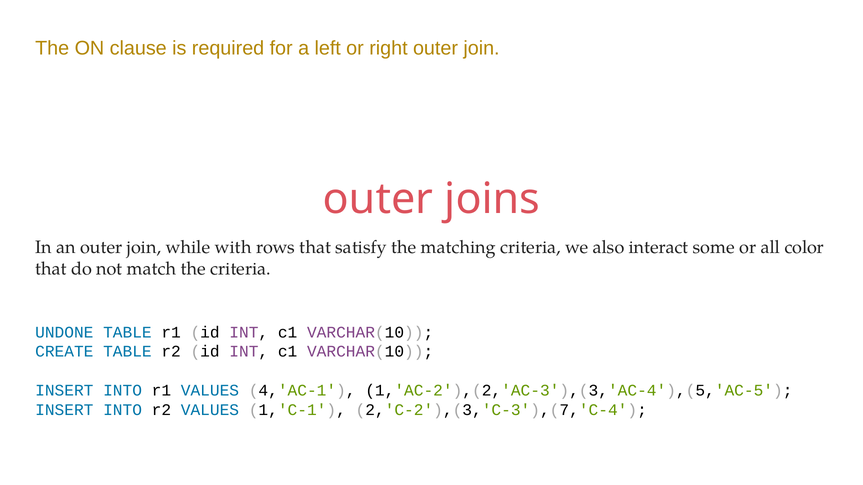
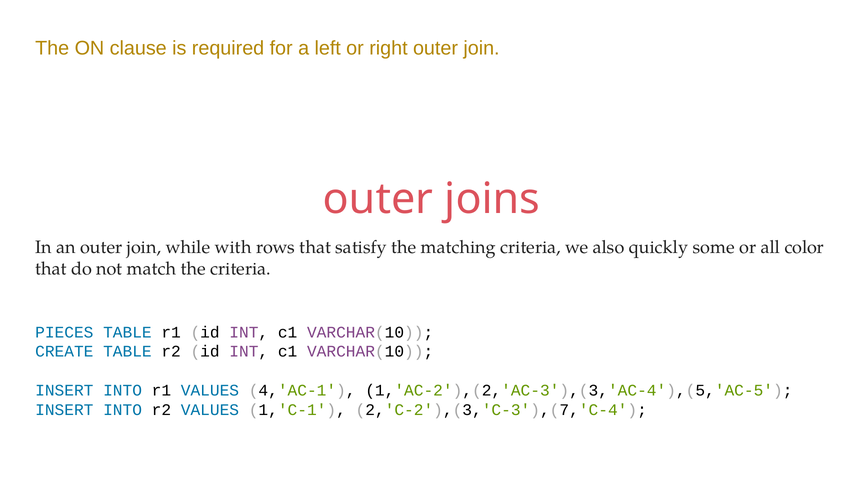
interact: interact -> quickly (659, 248)
UNDONE: UNDONE -> PIECES (64, 333)
